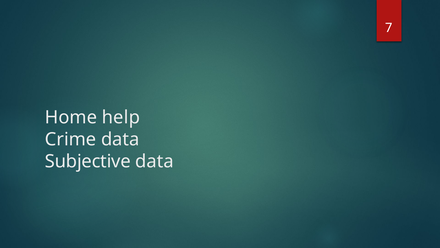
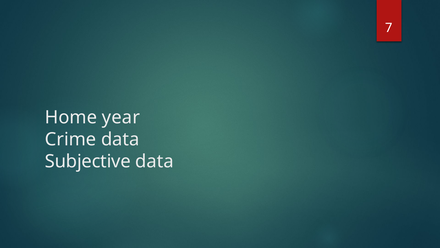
help: help -> year (121, 117)
